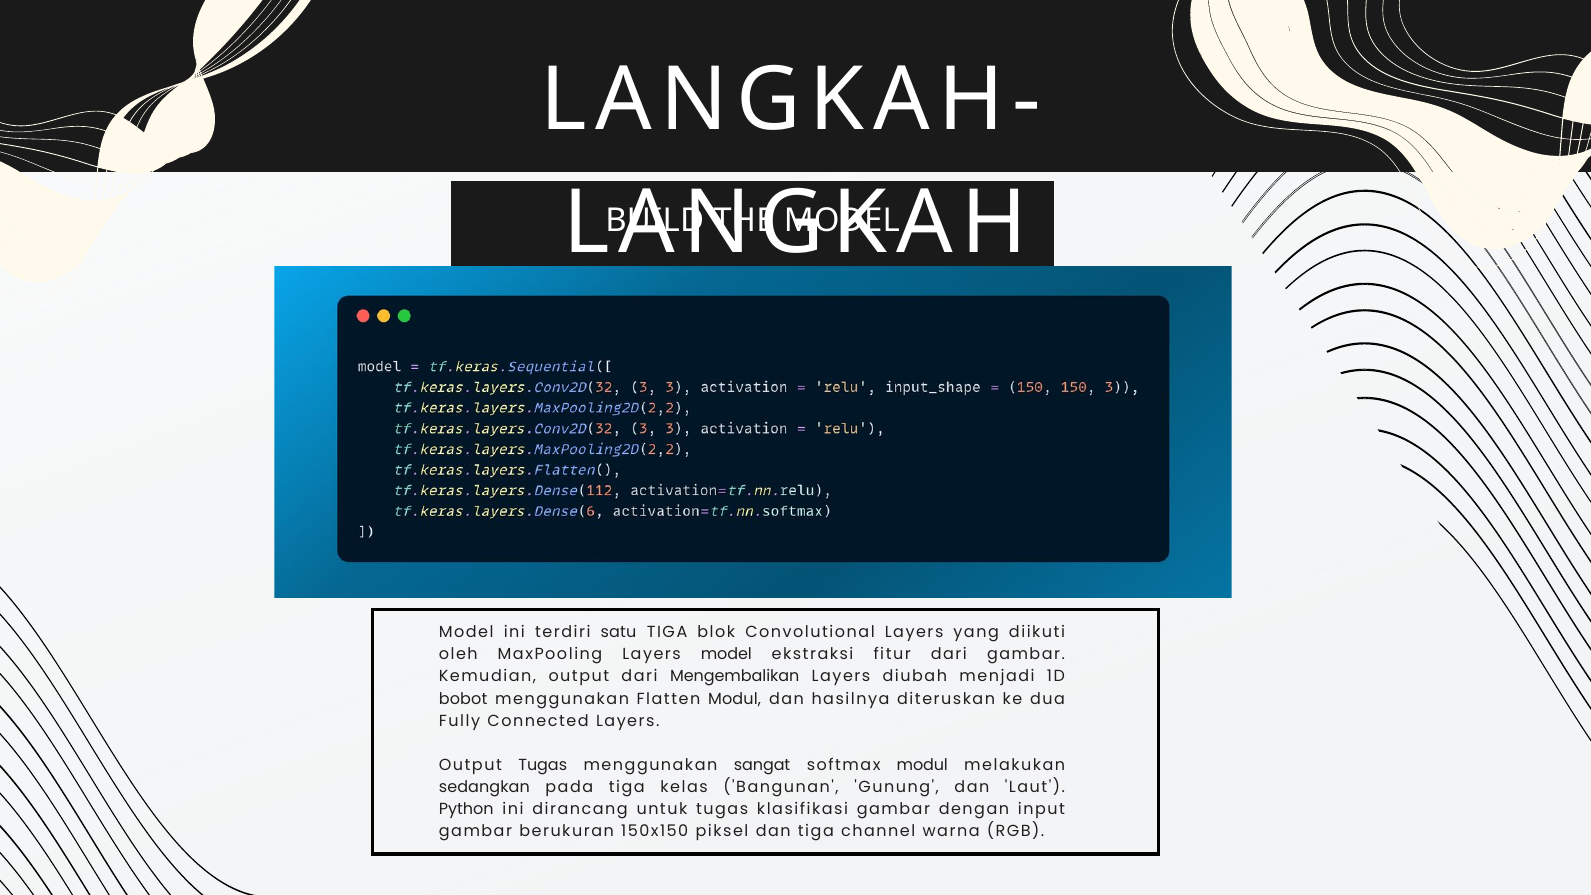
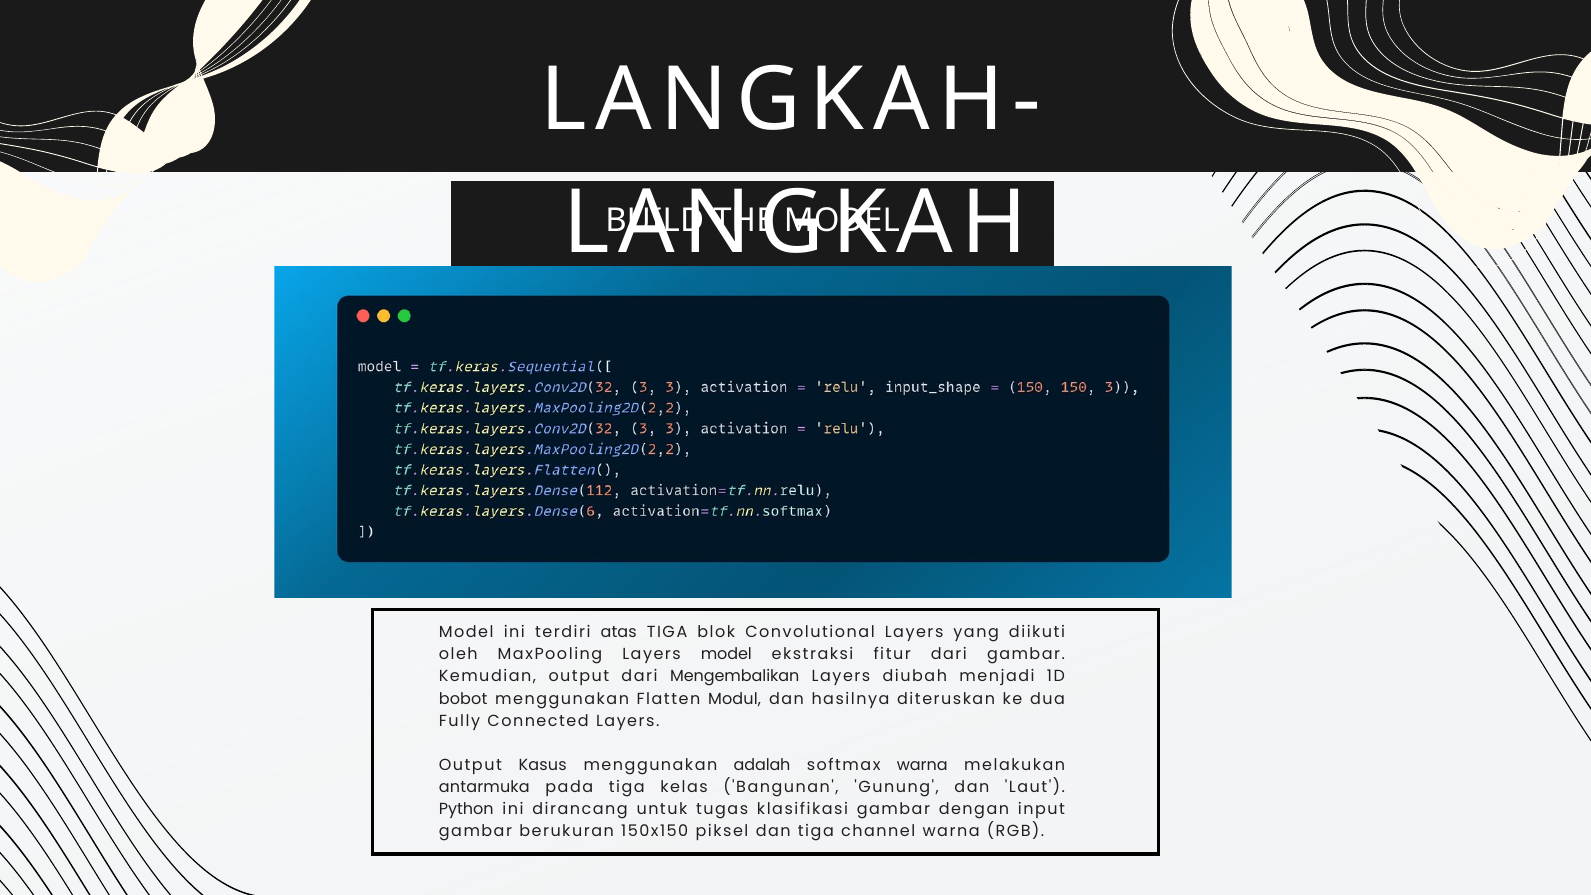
satu: satu -> atas (619, 633)
Output Tugas: Tugas -> Kasus (543, 765)
sangat: sangat -> adalah (762, 765)
softmax modul: modul -> warna (922, 765)
sedangkan: sedangkan -> antarmuka (484, 787)
